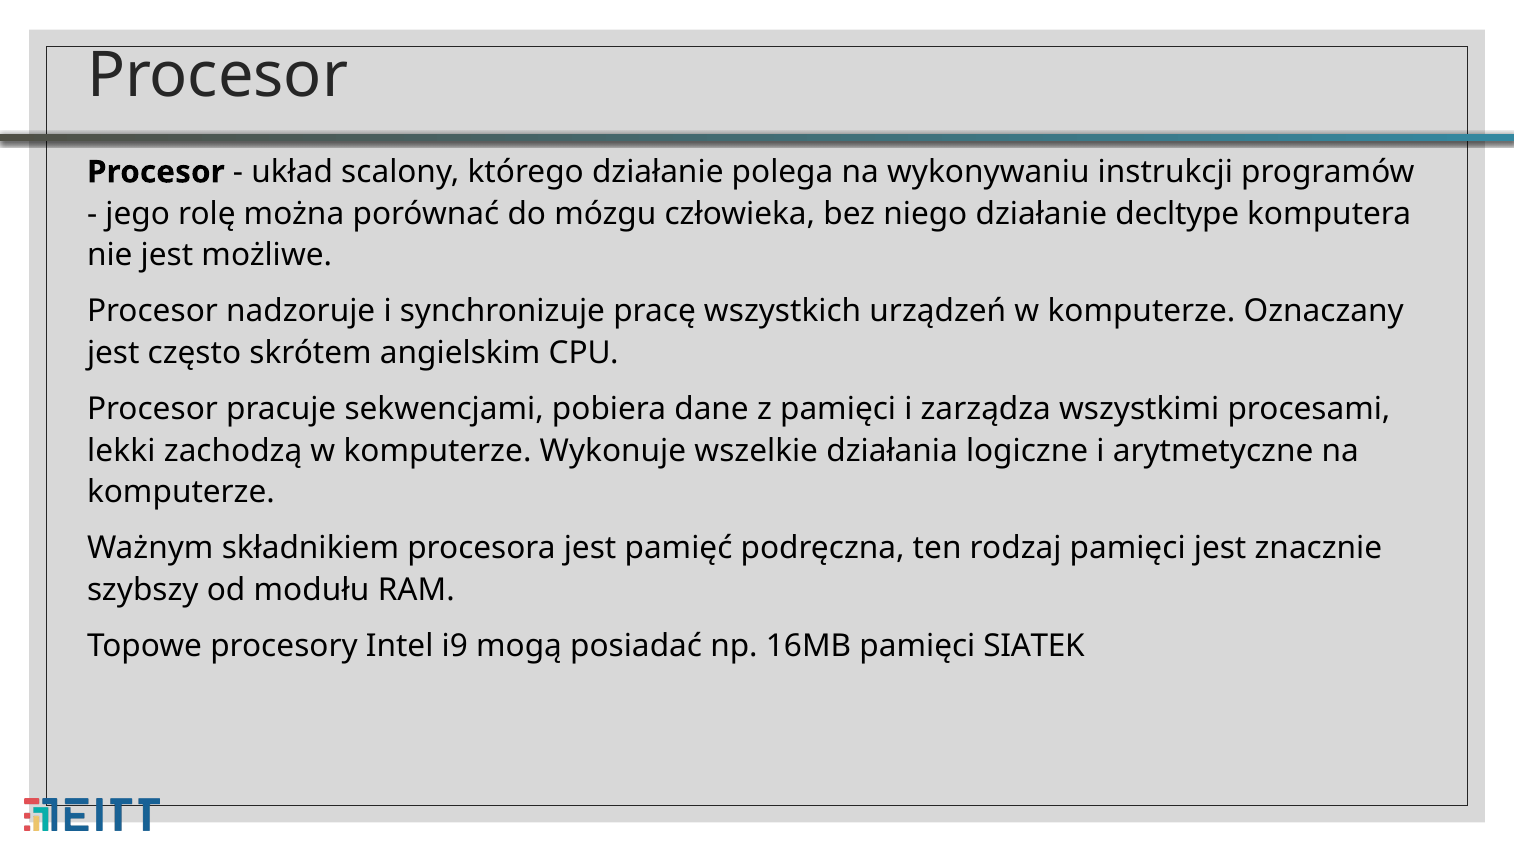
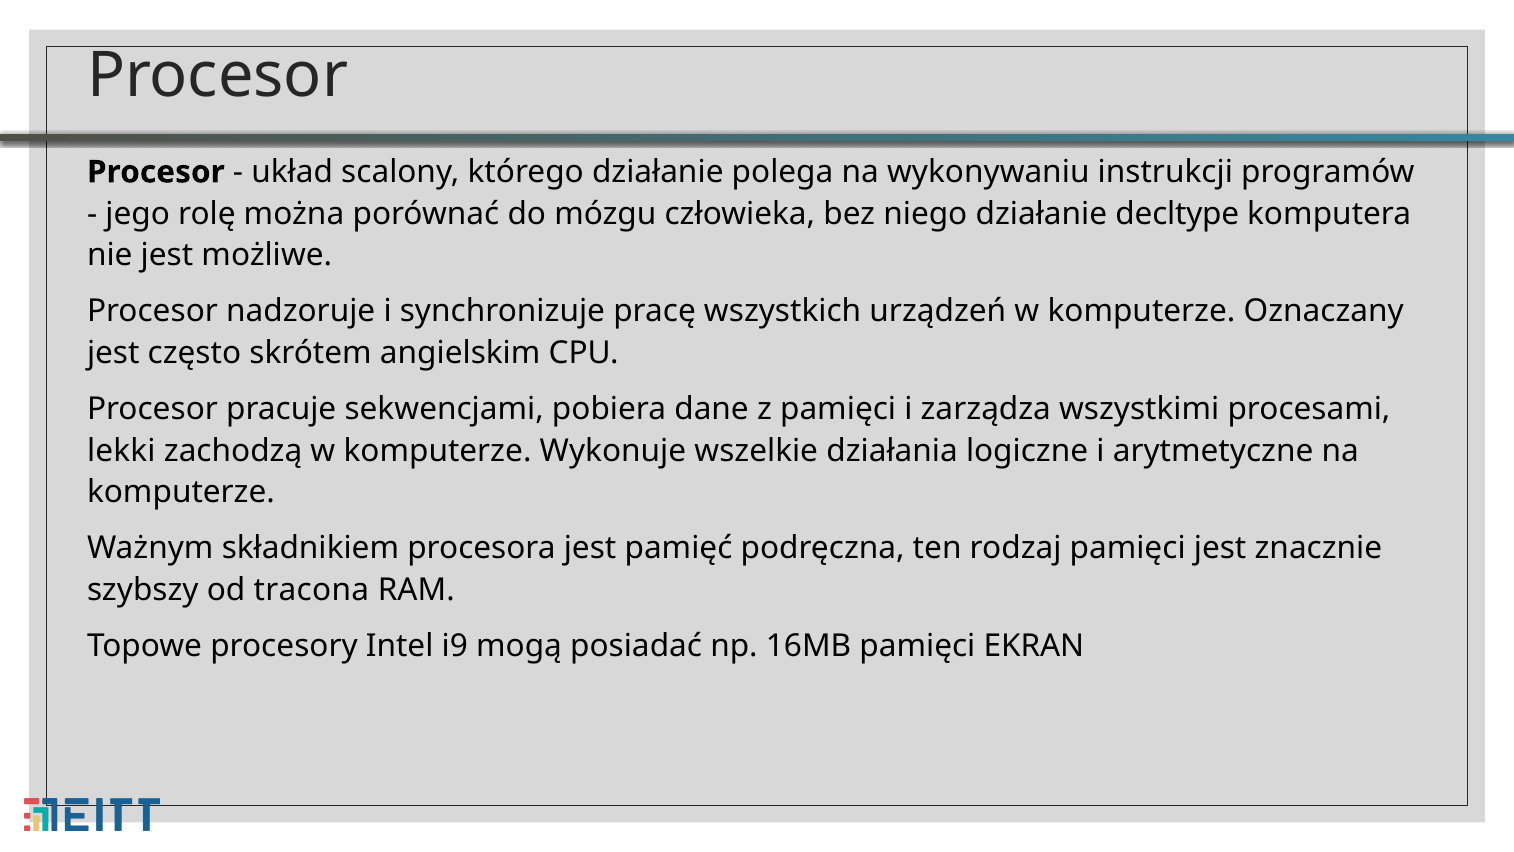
modułu: modułu -> tracona (311, 590)
SIATEK: SIATEK -> EKRAN (1034, 645)
